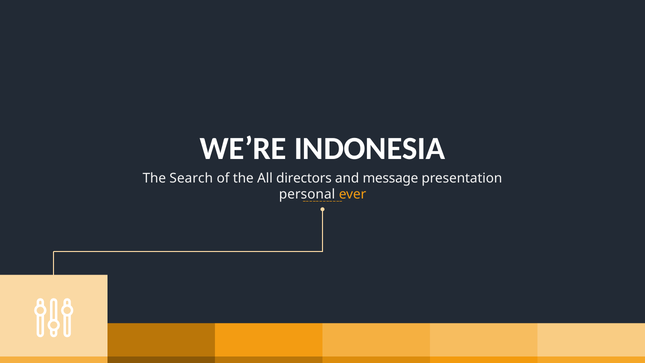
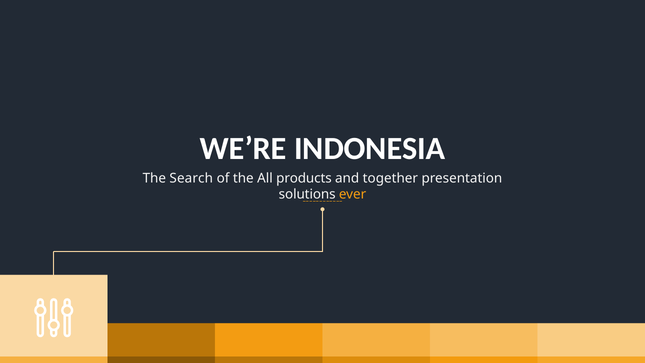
directors: directors -> products (304, 178)
message: message -> together (390, 178)
personal: personal -> solutions (307, 194)
